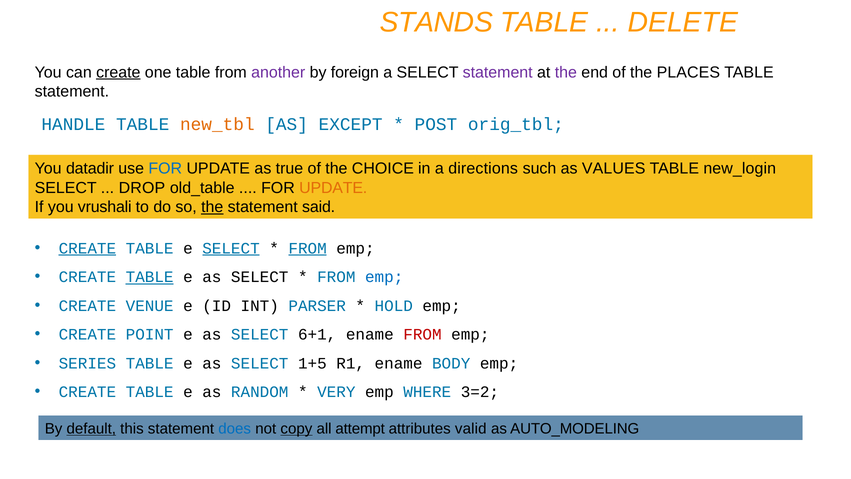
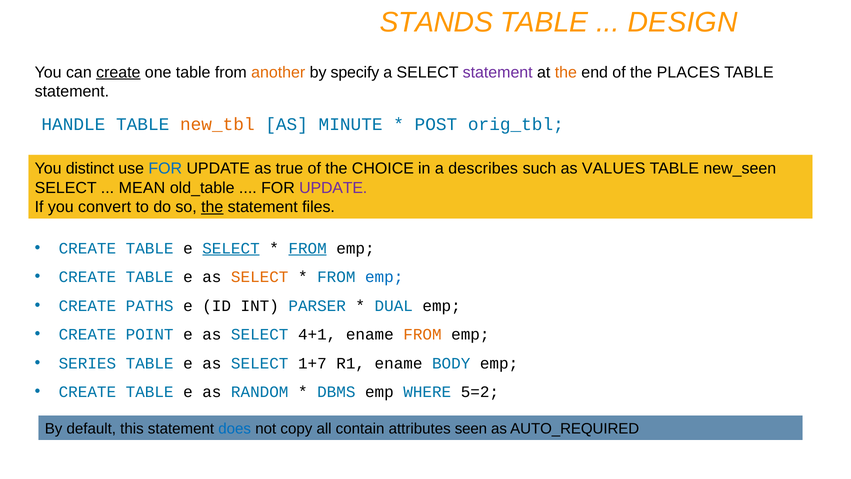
DELETE: DELETE -> DESIGN (683, 22)
another colour: purple -> orange (278, 72)
foreign: foreign -> specify (355, 72)
the colour: purple -> orange (566, 72)
EXCEPT: EXCEPT -> MINUTE (351, 124)
datadir: datadir -> distinct (90, 169)
directions: directions -> describes (483, 169)
new_login: new_login -> new_seen (740, 169)
DROP: DROP -> MEAN (142, 188)
UPDATE colour: orange -> purple (333, 188)
vrushali: vrushali -> convert (105, 207)
said: said -> files (319, 207)
CREATE underline: present -> none (87, 248)
TABLE underline: present -> none (150, 277)
SELECT colour: black -> orange (260, 277)
VENUE: VENUE -> PATHS (150, 306)
HOLD: HOLD -> DUAL (394, 306)
6+1: 6+1 -> 4+1 (317, 334)
FROM colour: red -> orange (422, 334)
1+5: 1+5 -> 1+7 (312, 363)
VERY: VERY -> DBMS (336, 392)
3=2: 3=2 -> 5=2 (480, 392)
default underline: present -> none (91, 428)
copy underline: present -> none (296, 428)
attempt: attempt -> contain (360, 428)
valid: valid -> seen (471, 428)
AUTO_MODELING: AUTO_MODELING -> AUTO_REQUIRED (575, 428)
